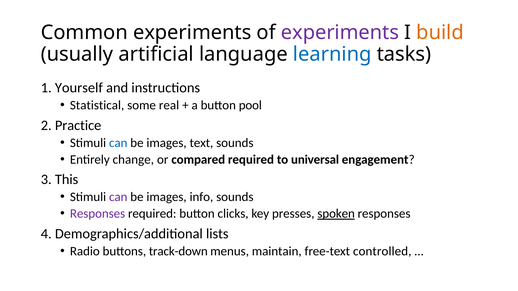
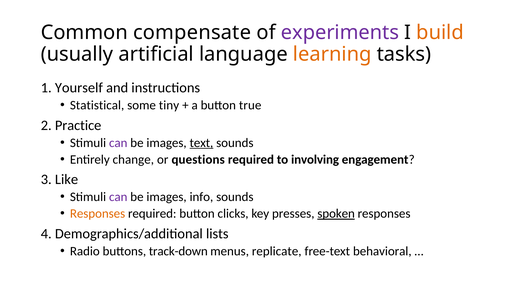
Common experiments: experiments -> compensate (192, 33)
learning colour: blue -> orange (332, 54)
real: real -> tiny (169, 105)
pool: pool -> true (250, 105)
can colour: blue -> purple (118, 143)
text underline: none -> present (201, 143)
compared: compared -> questions (198, 160)
universal: universal -> involving (315, 160)
This: This -> Like (67, 180)
Responses colour: purple -> orange (98, 214)
maintain: maintain -> replicate (277, 252)
controlled: controlled -> behavioral (382, 252)
